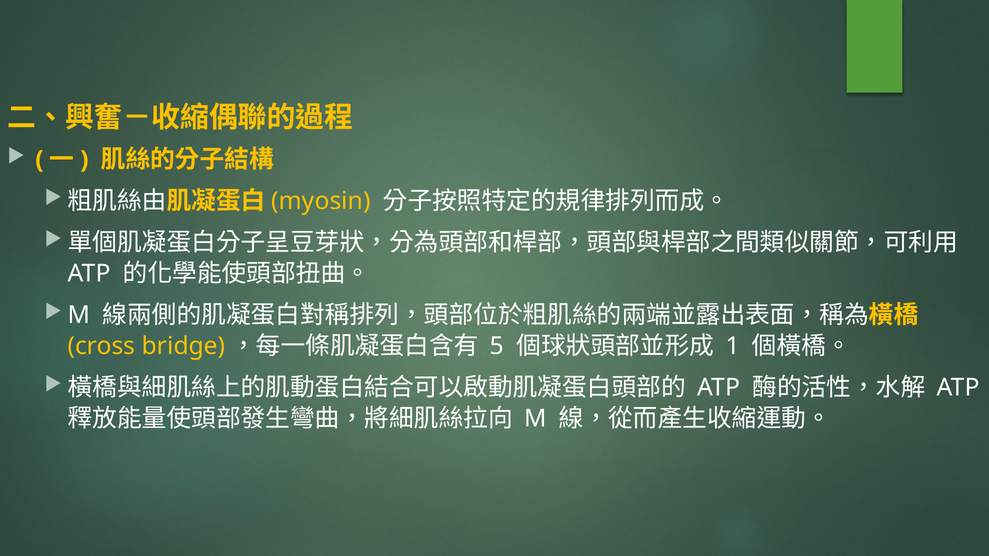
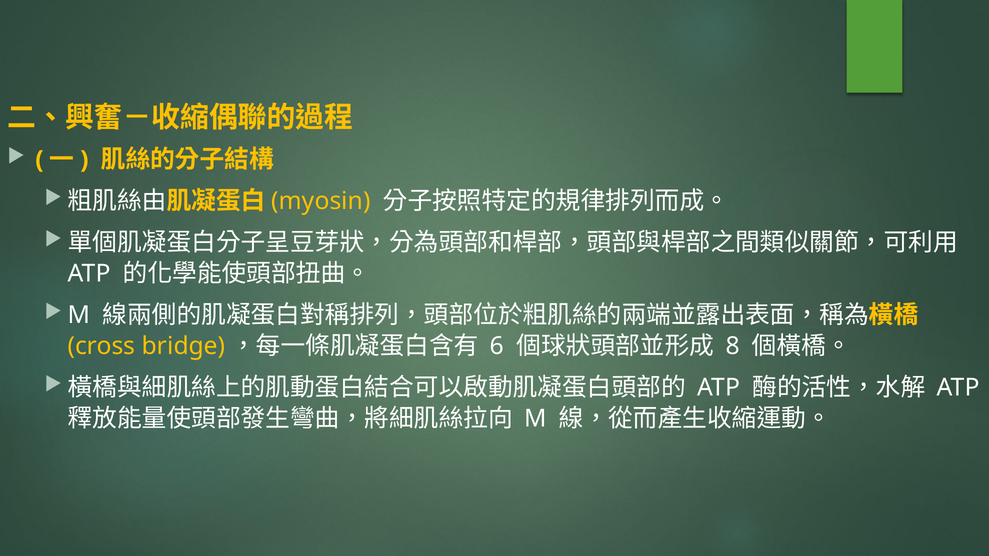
5: 5 -> 6 (497, 346)
1: 1 -> 8 (733, 346)
